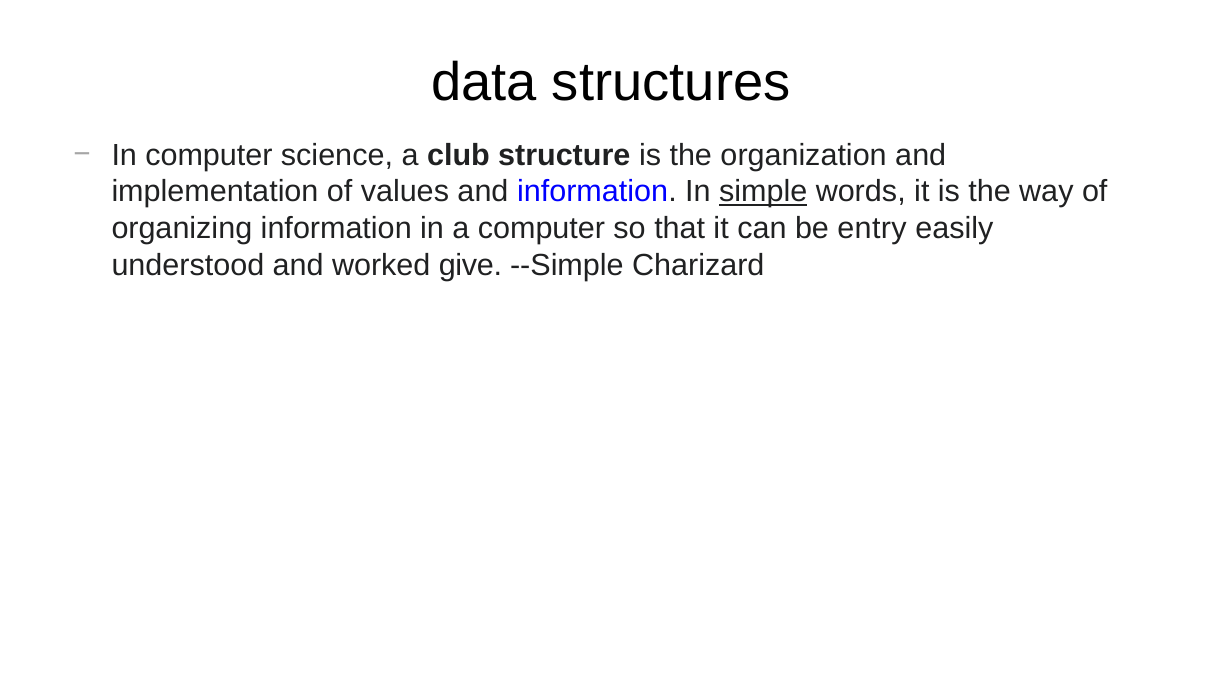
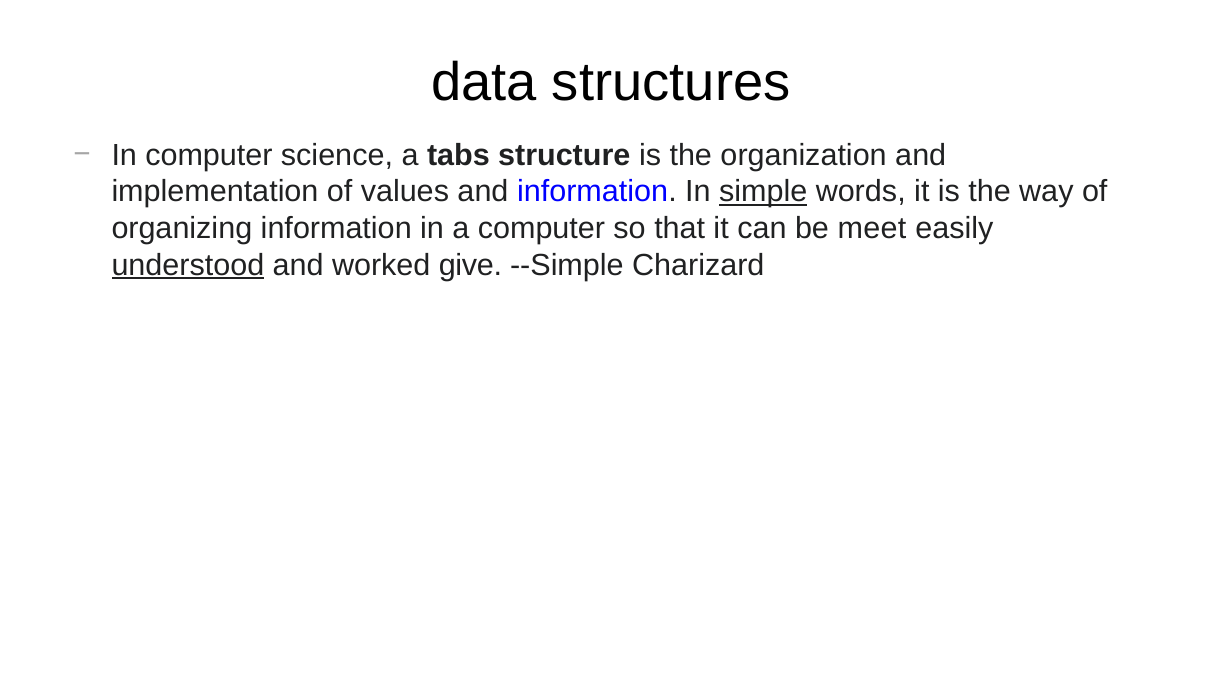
club: club -> tabs (458, 155)
entry: entry -> meet (872, 229)
understood underline: none -> present (188, 265)
